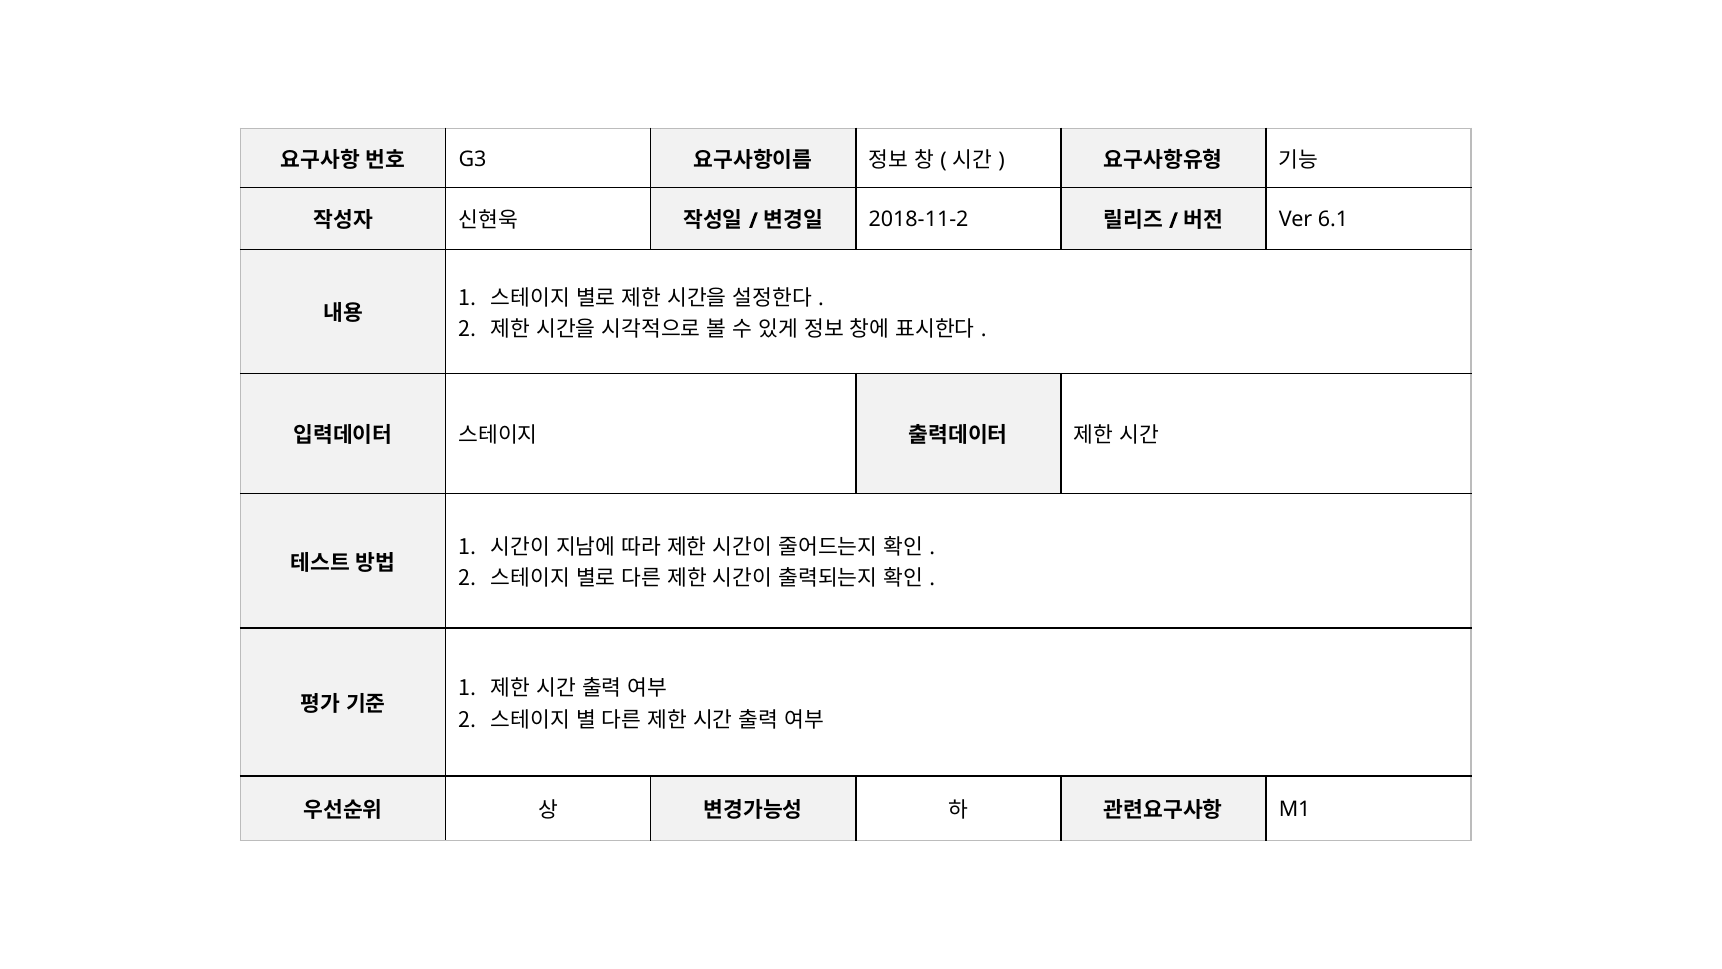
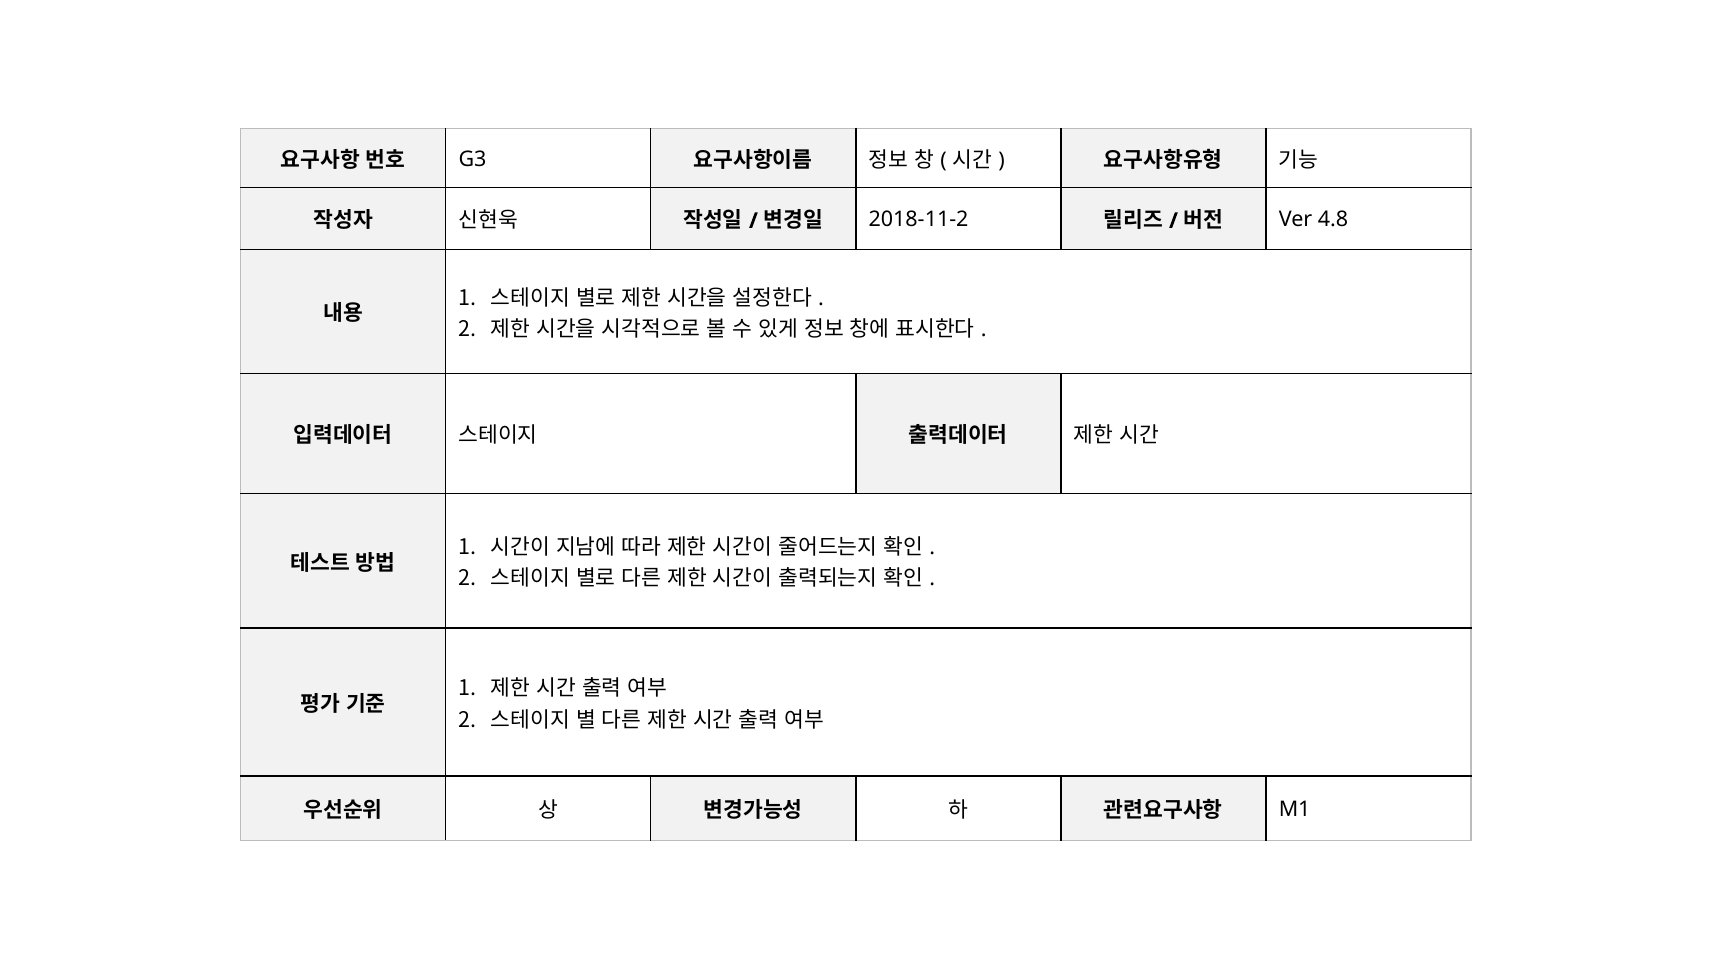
6.1: 6.1 -> 4.8 (1333, 220)
